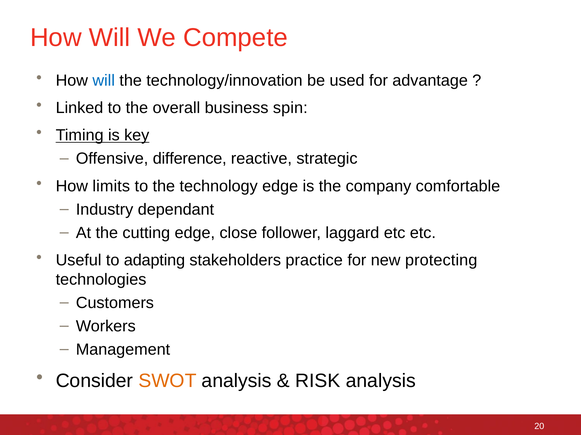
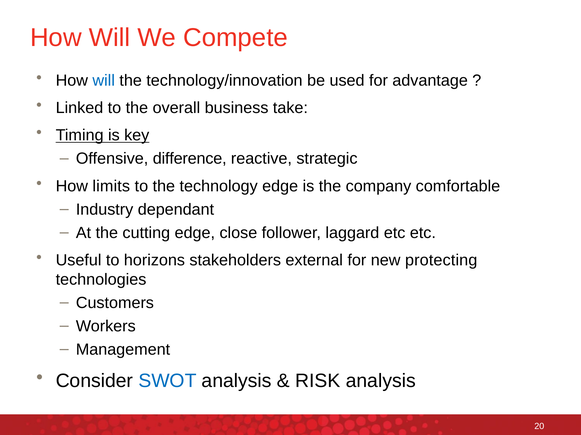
spin: spin -> take (290, 108)
adapting: adapting -> horizons (154, 261)
practice: practice -> external (314, 261)
SWOT colour: orange -> blue (167, 381)
